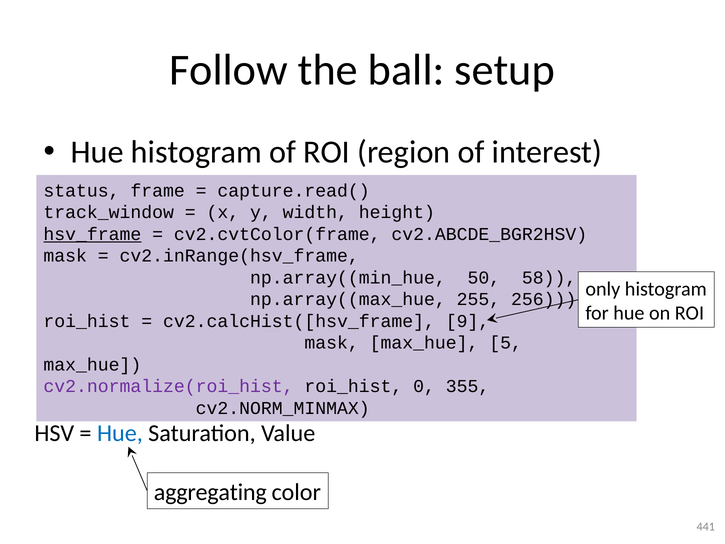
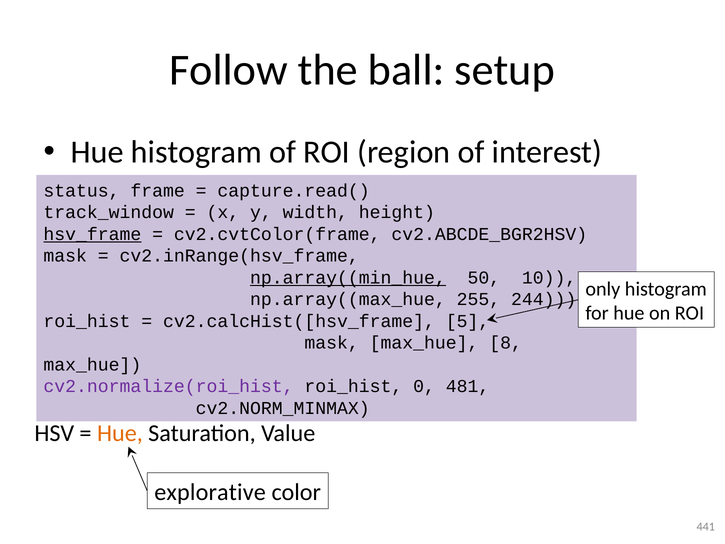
np.array((min_hue underline: none -> present (348, 278)
58: 58 -> 10 (549, 278)
256: 256 -> 244 (544, 299)
9: 9 -> 5 (468, 321)
5: 5 -> 8 (506, 343)
355: 355 -> 481 (468, 386)
Hue colour: blue -> orange (120, 433)
aggregating: aggregating -> explorative (210, 492)
